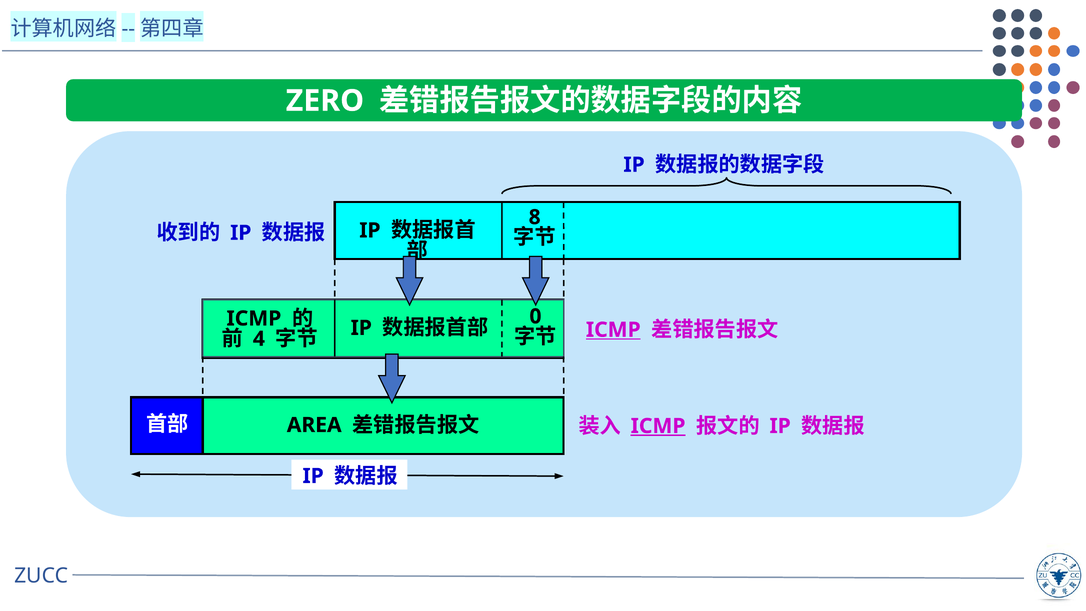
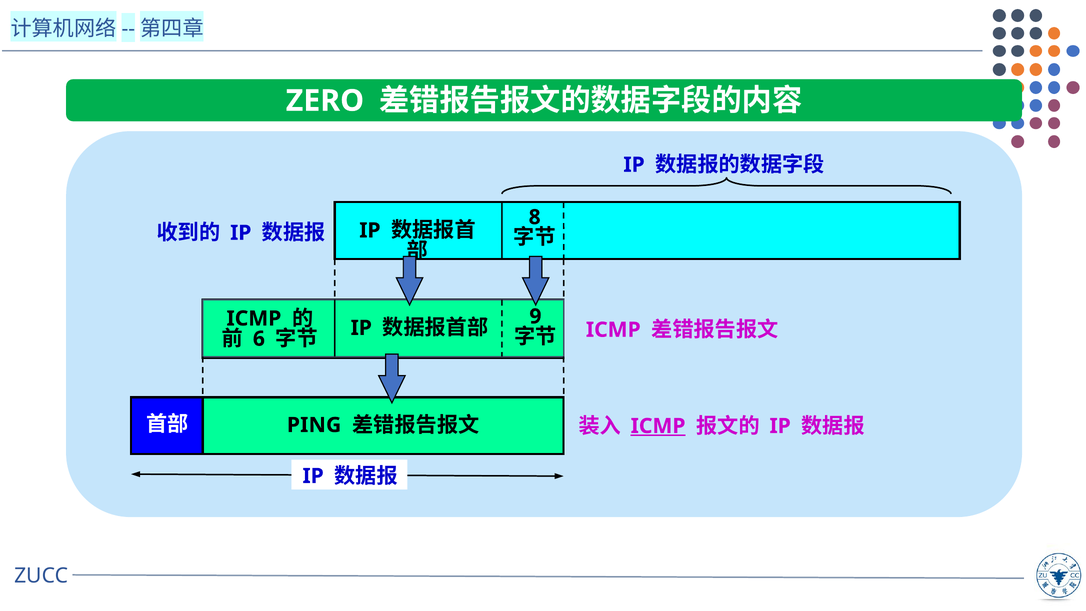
0: 0 -> 9 (535, 316)
ICMP underline: present -> none (613, 330)
4: 4 -> 6 (259, 339)
AREA: AREA -> PING (314, 425)
